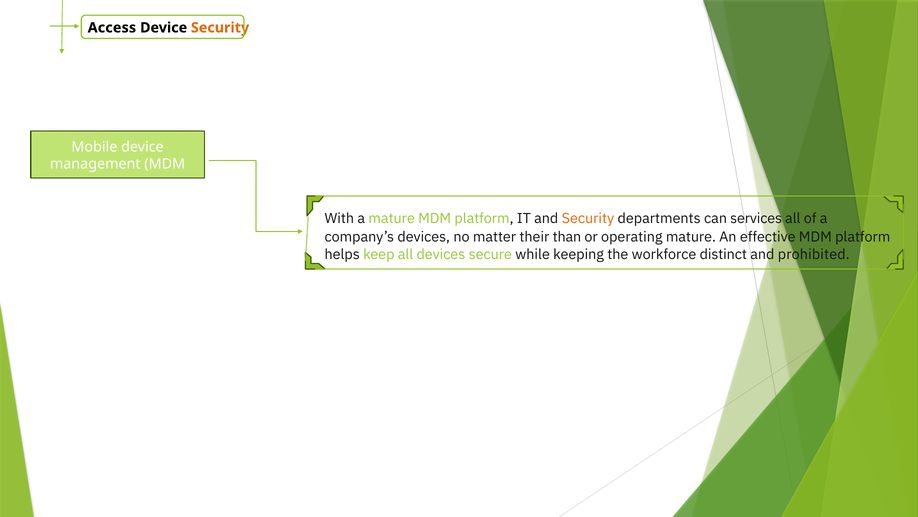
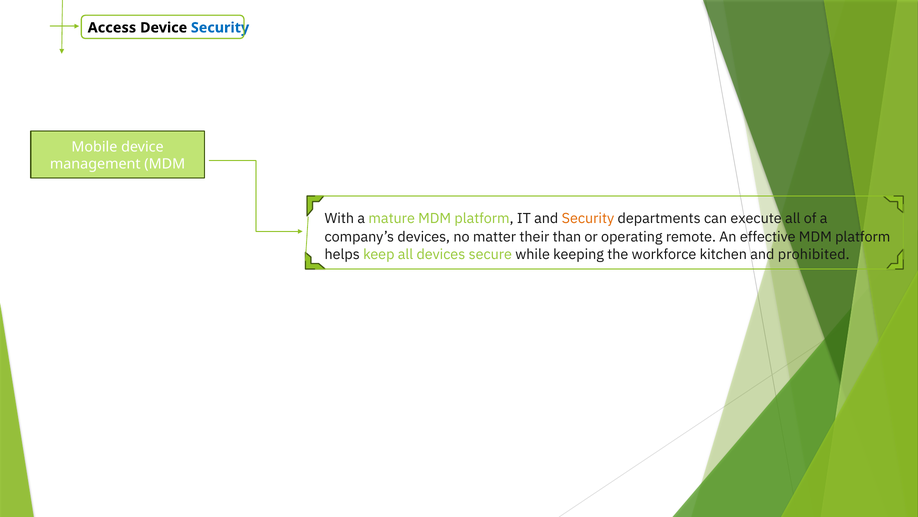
Security colour: orange -> blue (220, 28)
services: services -> execute (756, 218)
operating mature: mature -> remote (691, 237)
distinct: distinct -> kitchen (723, 254)
